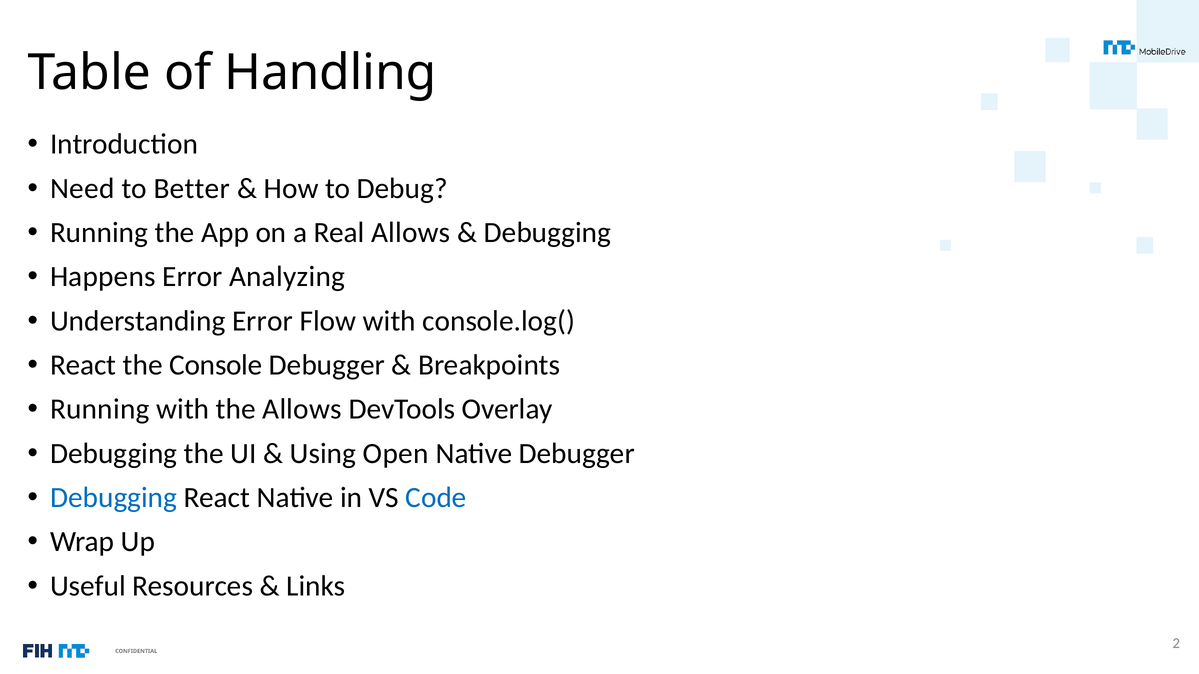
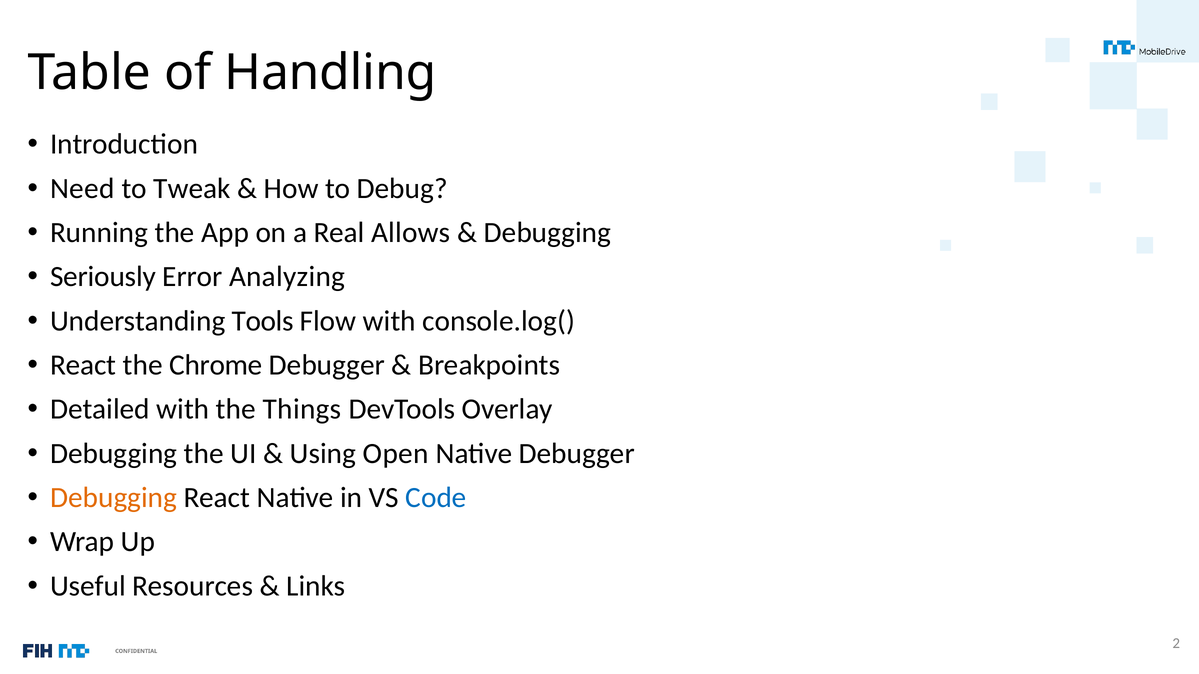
Better: Better -> Tweak (192, 189)
Happens: Happens -> Seriously (103, 277)
Understanding Error: Error -> Tools (263, 321)
Console: Console -> Chrome (216, 365)
Running: Running -> Detailed (100, 410)
the Allows: Allows -> Things (302, 410)
Debugging colour: blue -> orange (114, 498)
